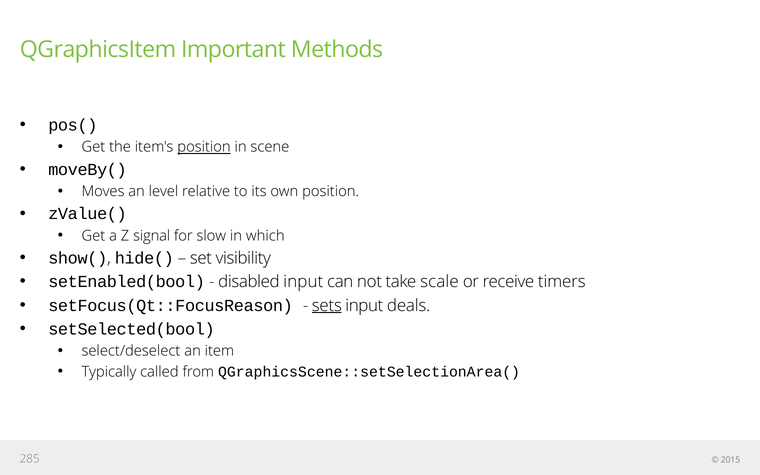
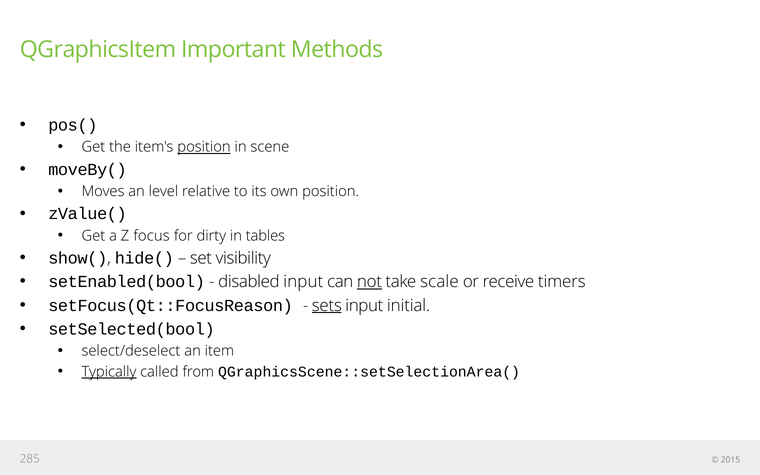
signal: signal -> focus (152, 236)
slow: slow -> dirty (211, 236)
which: which -> tables (265, 236)
not underline: none -> present (370, 282)
deals: deals -> initial (409, 305)
Typically underline: none -> present (109, 372)
